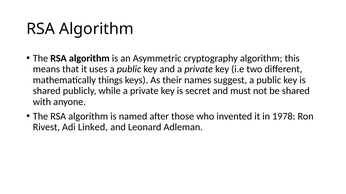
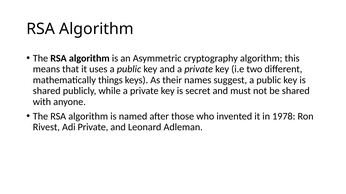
Adi Linked: Linked -> Private (93, 128)
